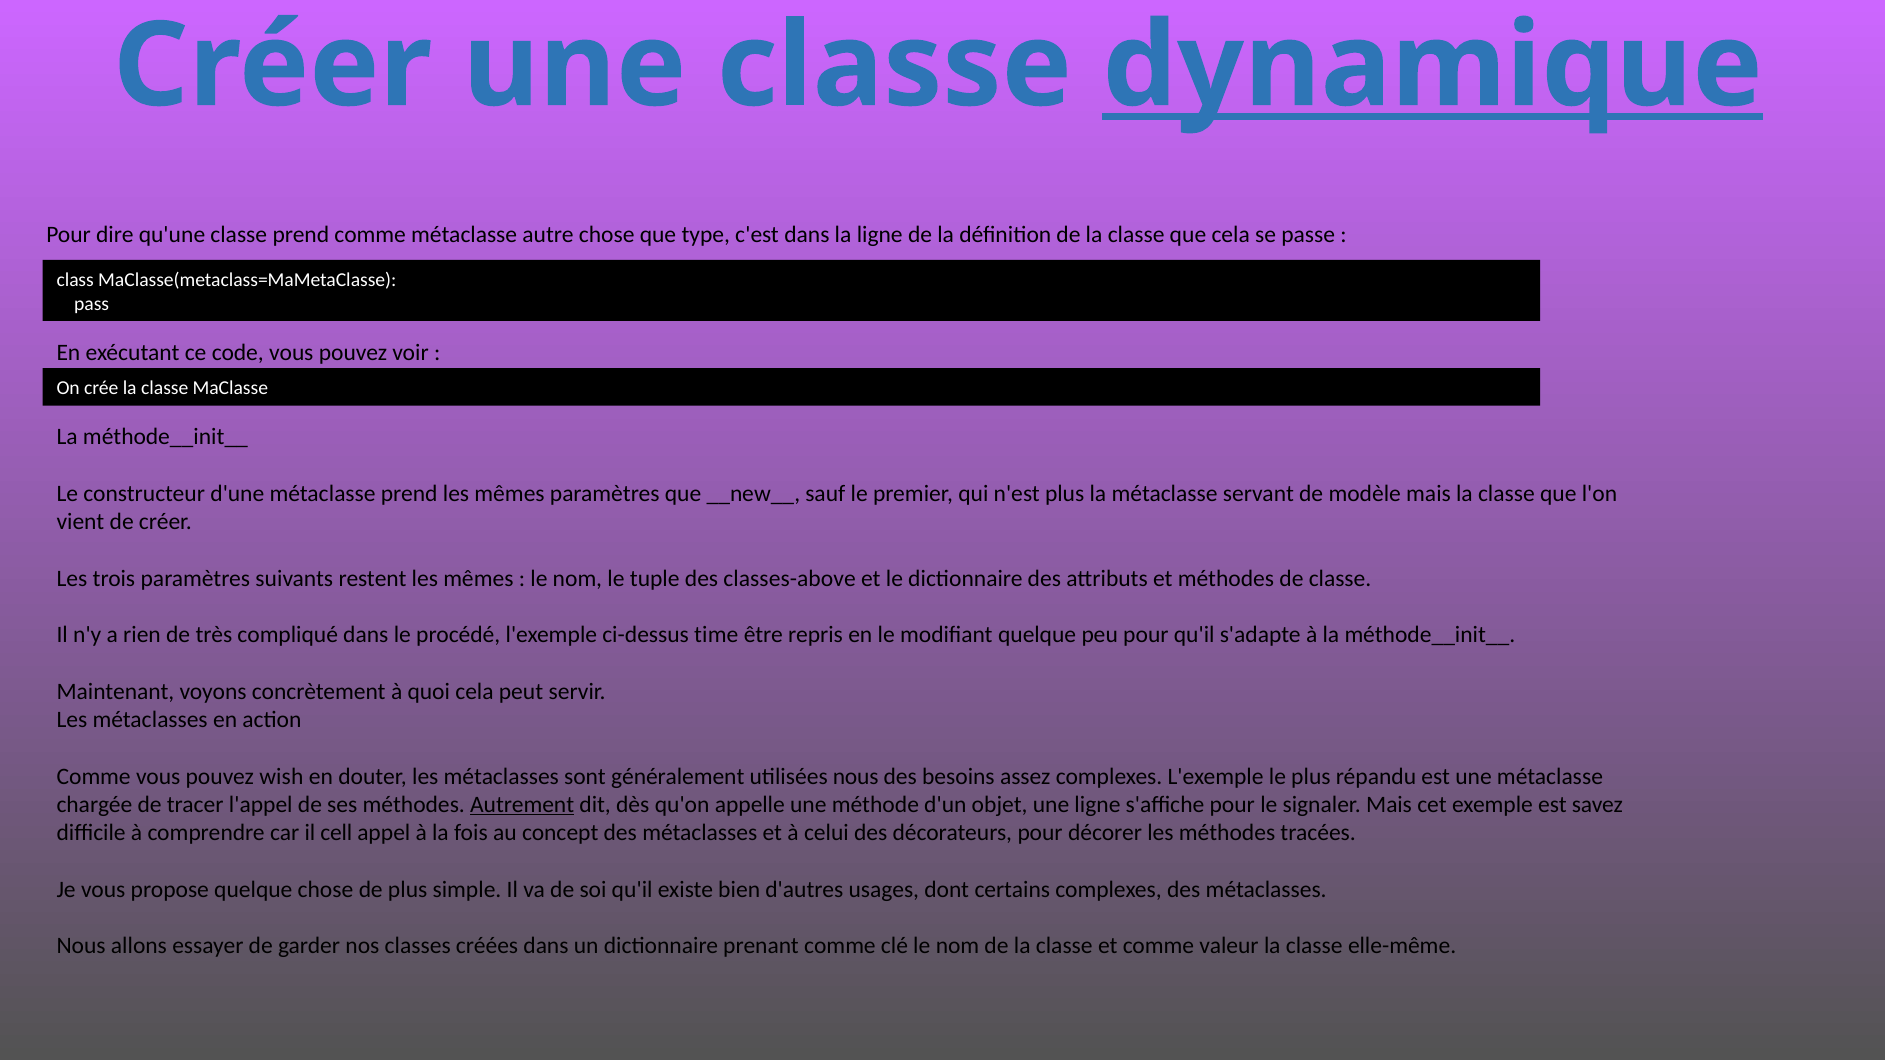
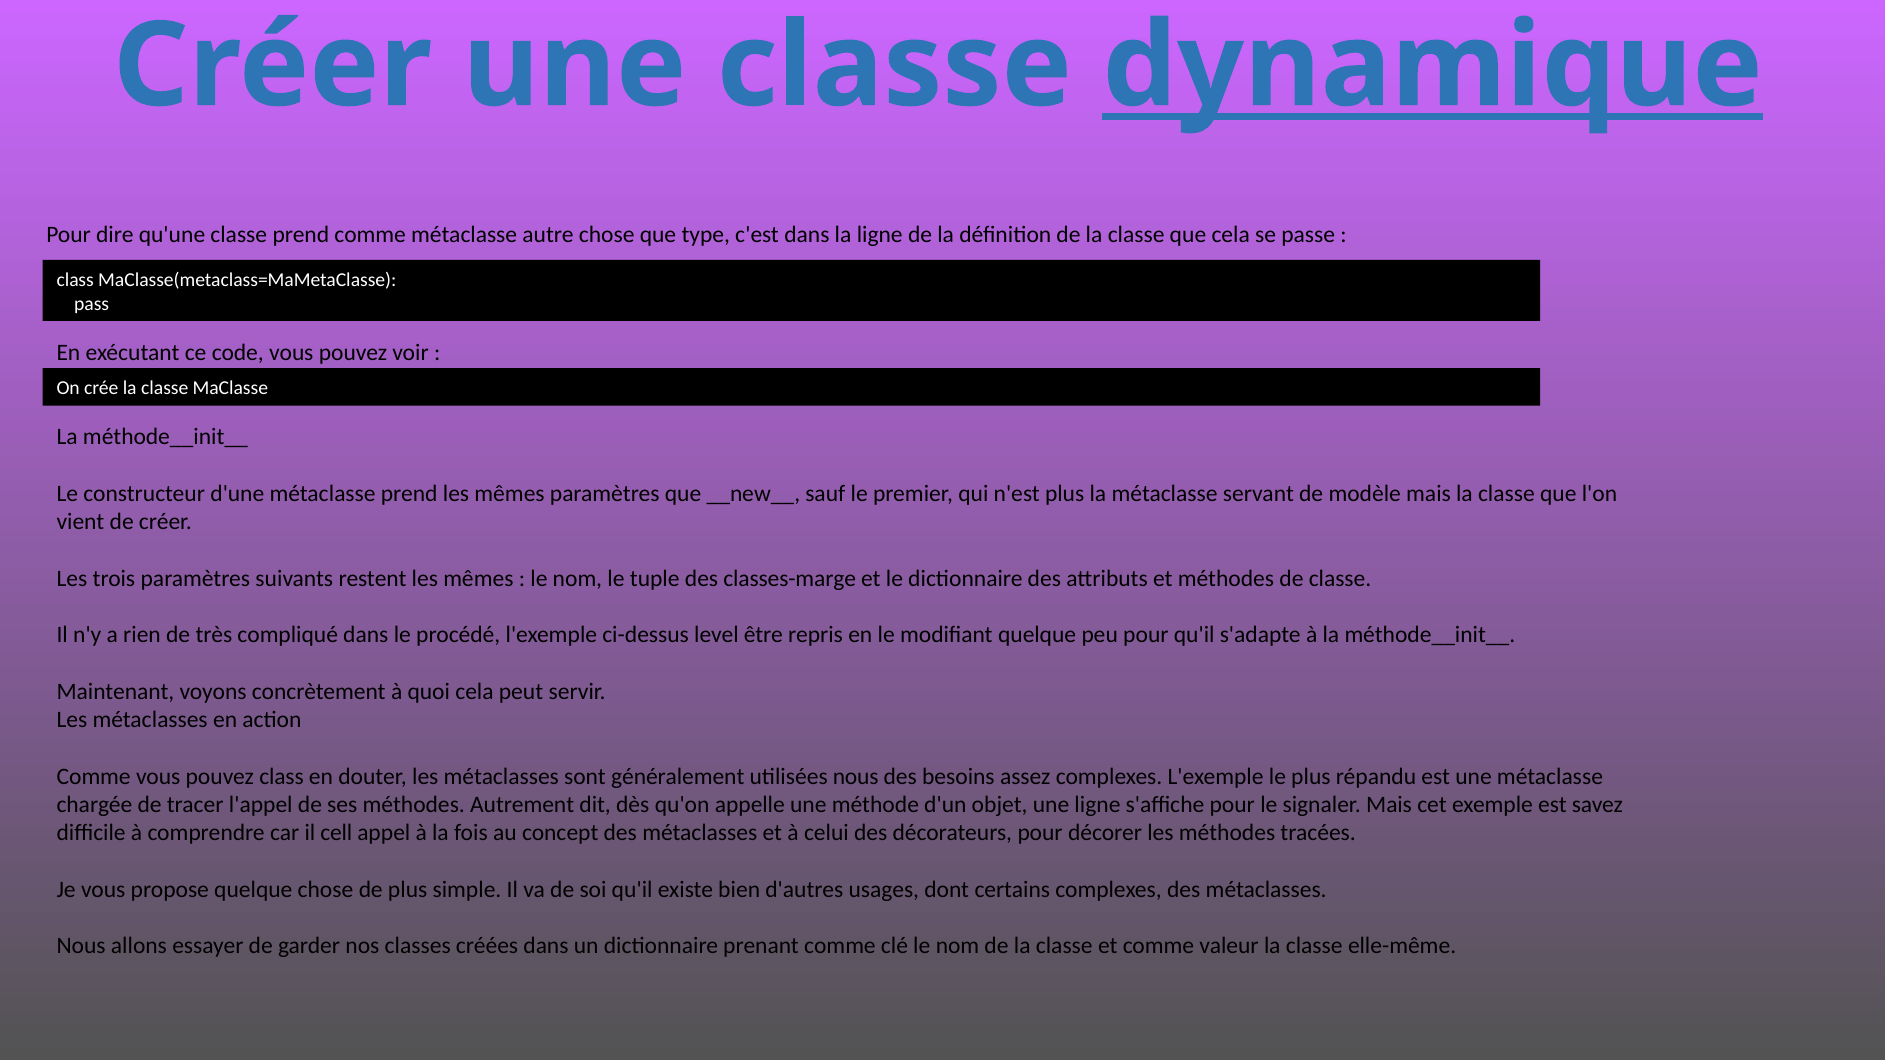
classes-above: classes-above -> classes-marge (790, 579)
time: time -> level (716, 635)
pouvez wish: wish -> class (282, 777)
Autrement underline: present -> none (522, 805)
